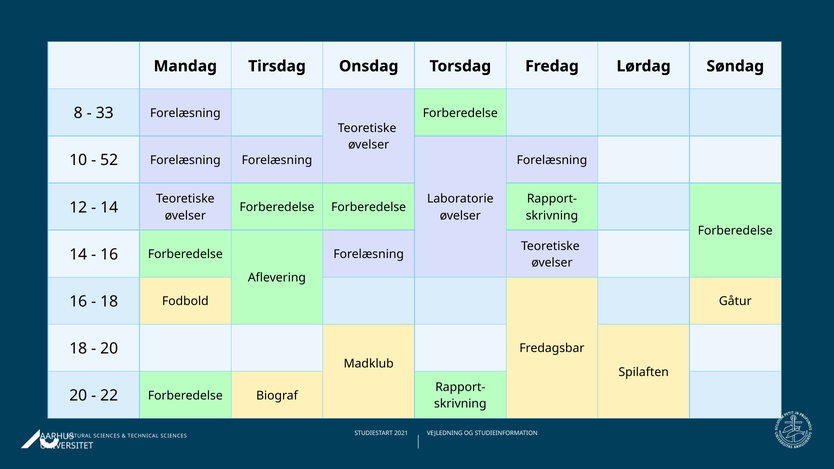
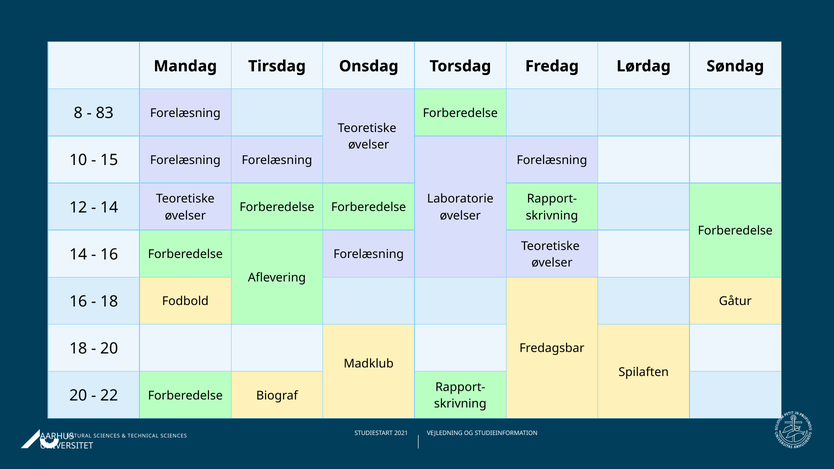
33: 33 -> 83 (105, 113)
52: 52 -> 15 (109, 160)
